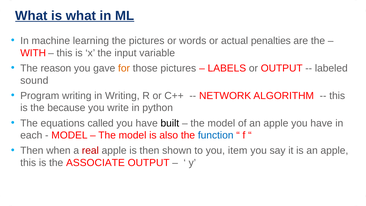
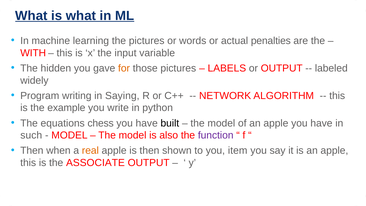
reason: reason -> hidden (56, 68)
sound: sound -> widely (34, 80)
in Writing: Writing -> Saying (122, 96)
because: because -> example (66, 108)
called: called -> chess (101, 123)
each: each -> such (31, 135)
function colour: blue -> purple (216, 135)
real colour: red -> orange (90, 151)
